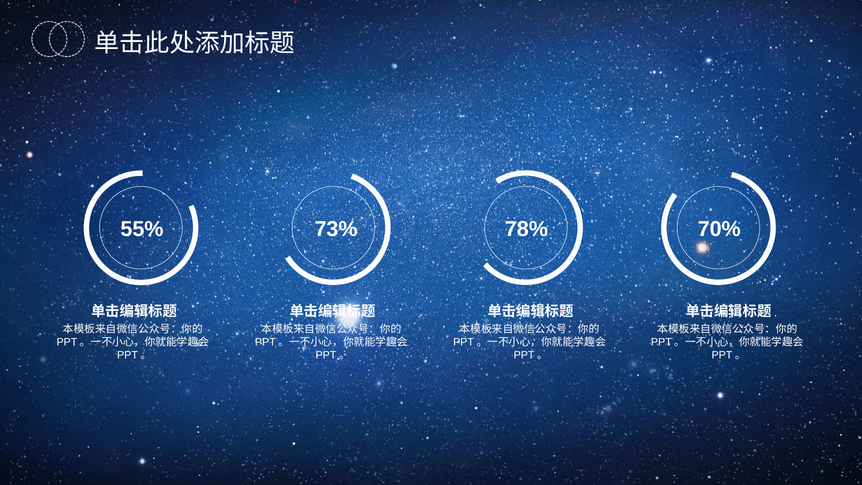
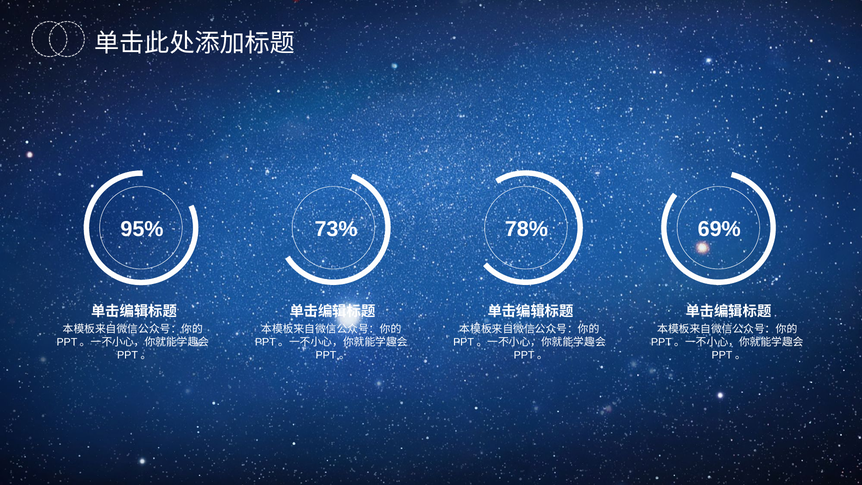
55%: 55% -> 95% (142, 229)
70%: 70% -> 69% (719, 229)
